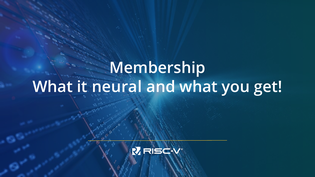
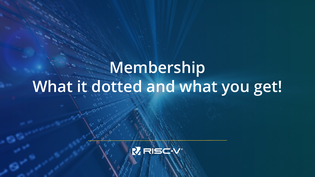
neural: neural -> dotted (117, 87)
